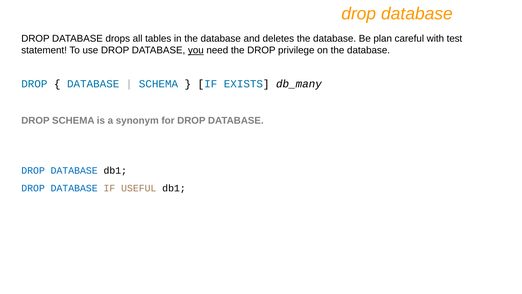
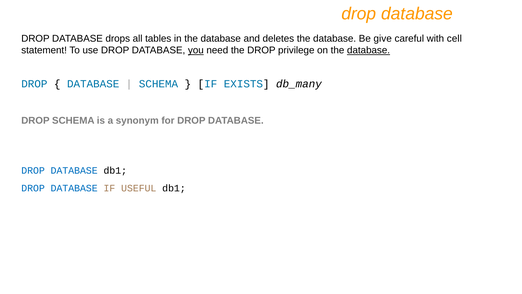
plan: plan -> give (383, 39)
test: test -> cell (454, 39)
database underline: none -> present (369, 50)
